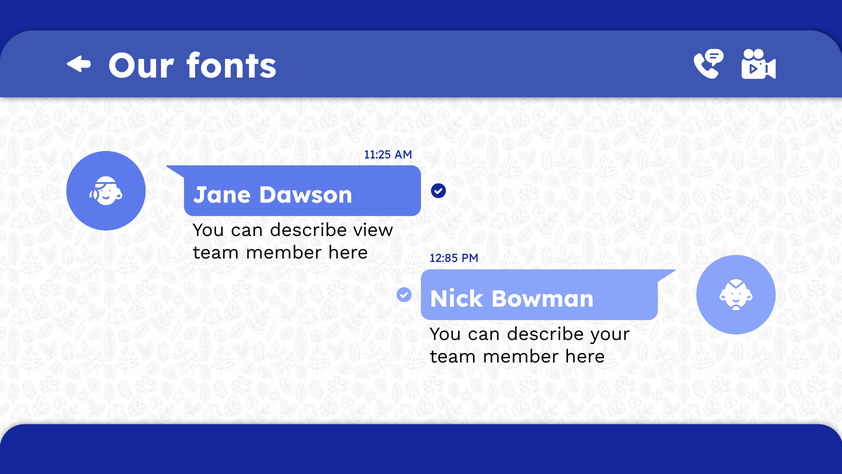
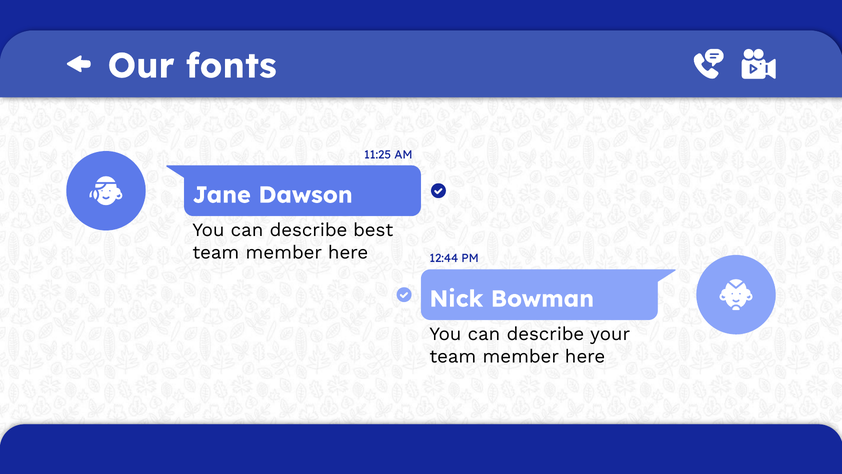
view: view -> best (373, 230)
12:85: 12:85 -> 12:44 (444, 258)
